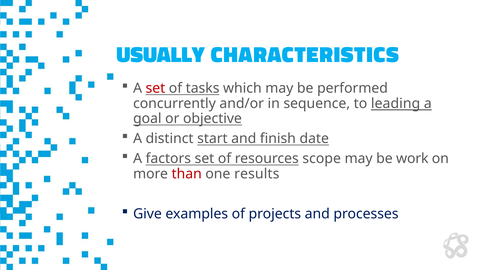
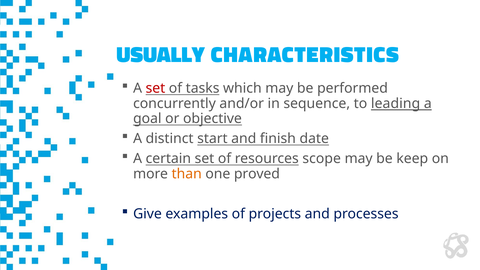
factors: factors -> certain (168, 159)
work: work -> keep (412, 159)
than colour: red -> orange (187, 174)
results: results -> proved (257, 174)
